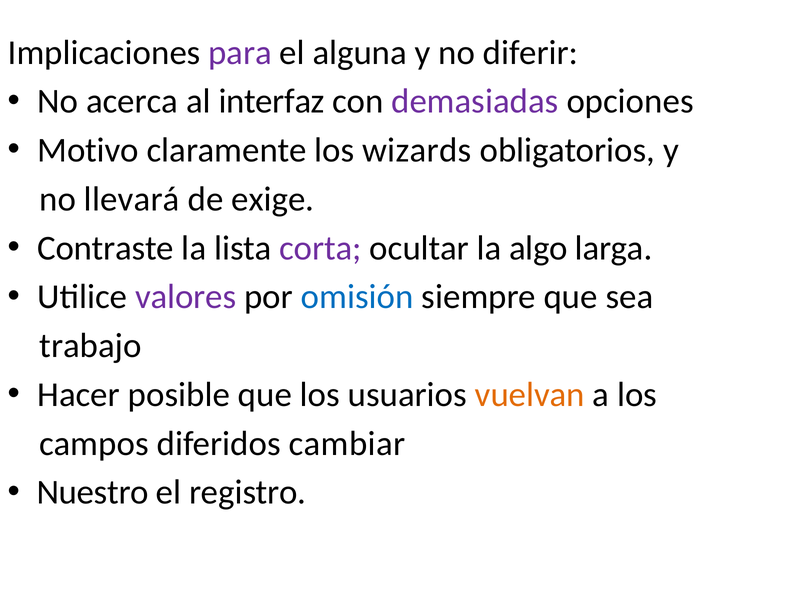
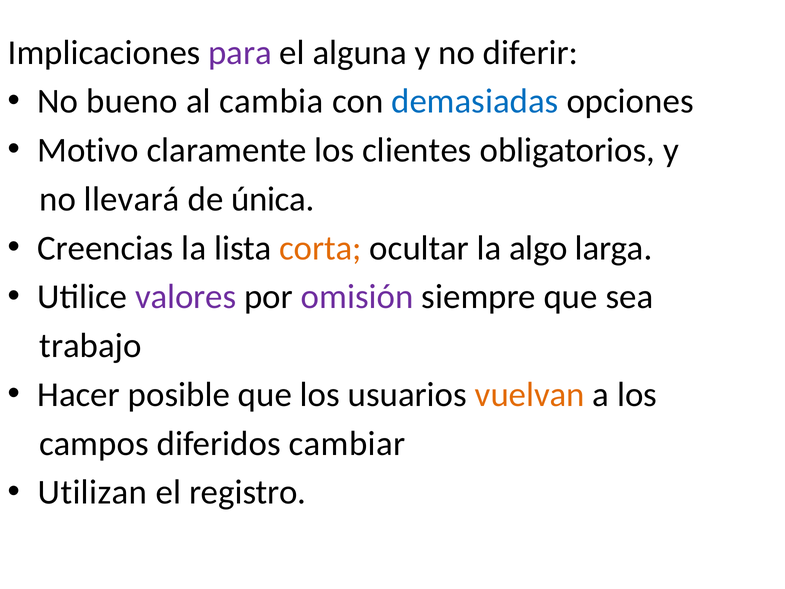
acerca: acerca -> bueno (132, 101)
interfaz: interfaz -> cambia (271, 101)
demasiadas colour: purple -> blue (475, 101)
wizards: wizards -> clientes (417, 150)
exige: exige -> única (273, 199)
Contraste: Contraste -> Creencias (105, 248)
corta colour: purple -> orange (320, 248)
omisión colour: blue -> purple (357, 297)
Nuestro: Nuestro -> Utilizan (92, 492)
